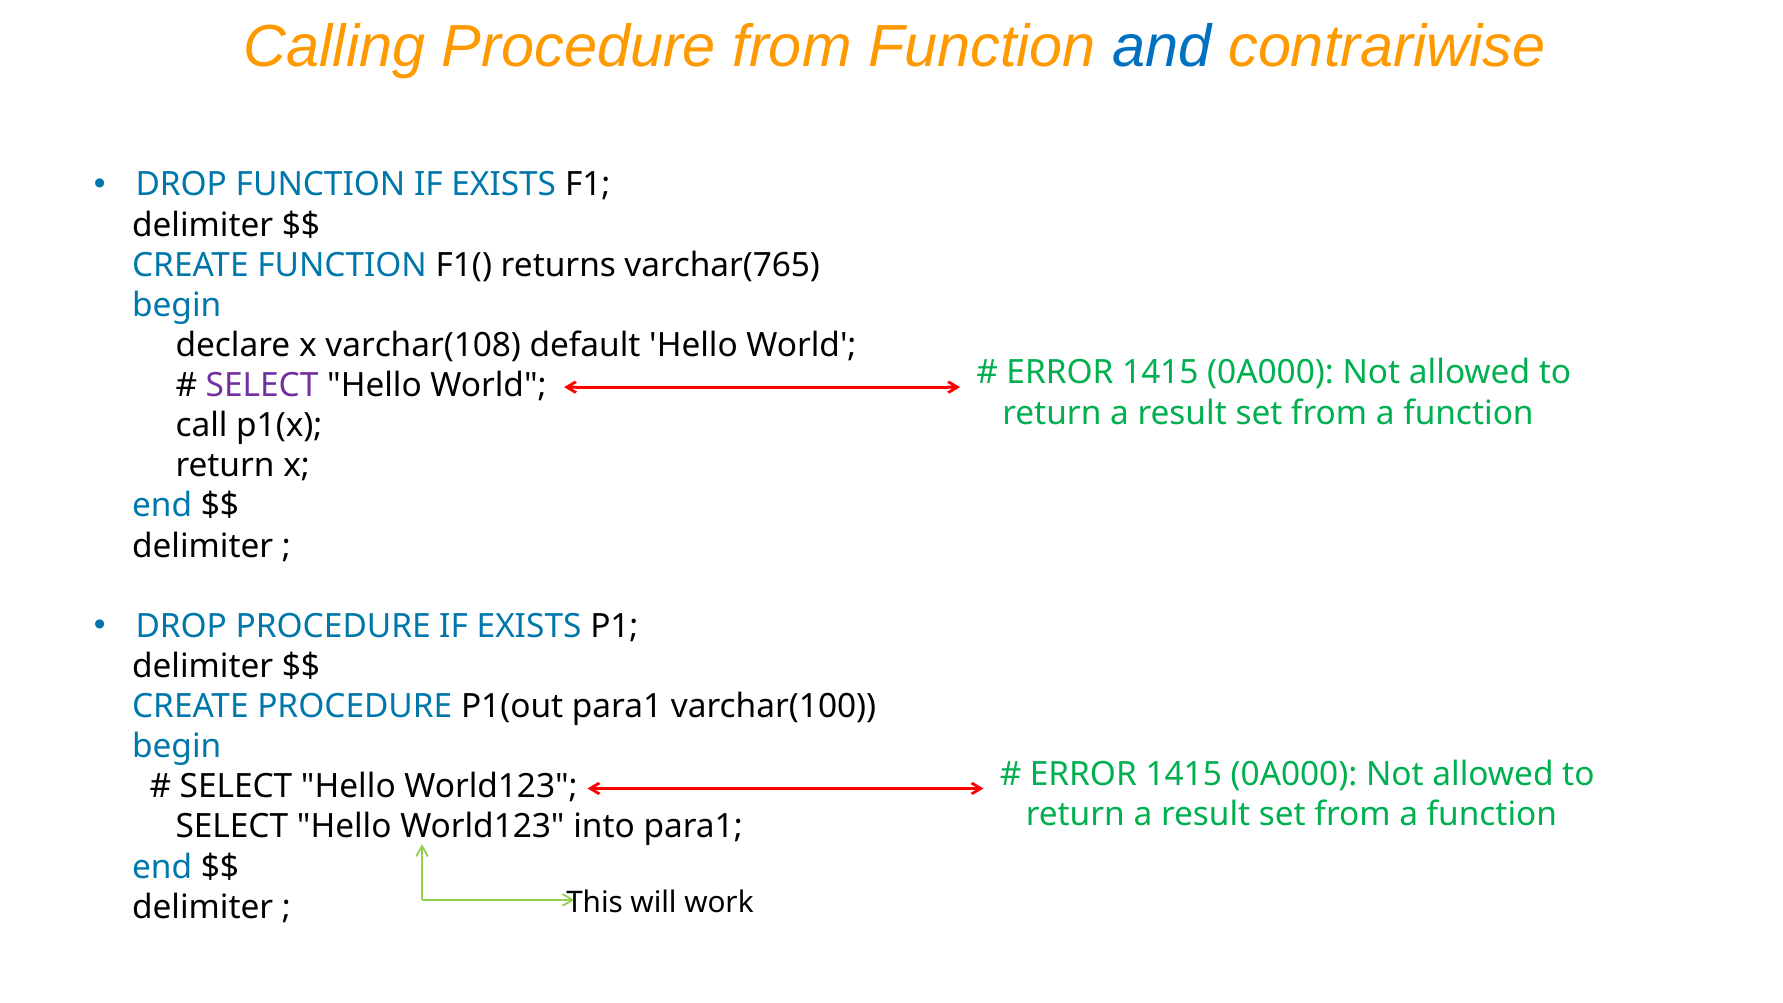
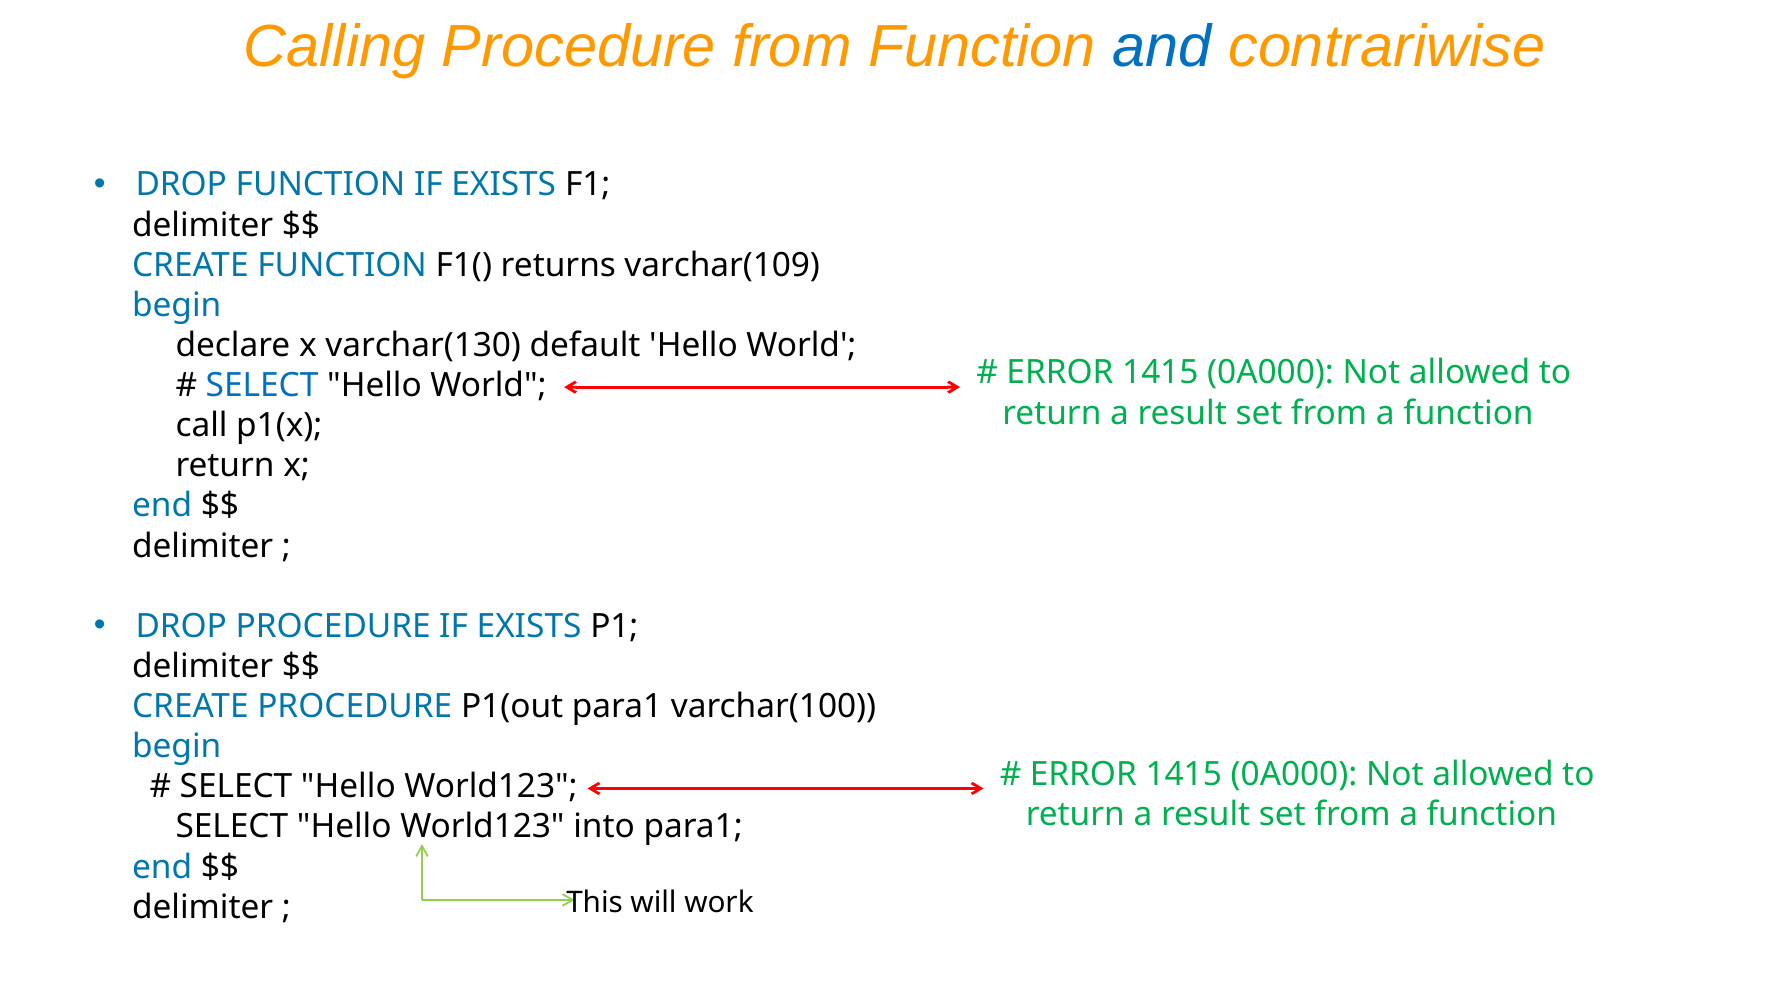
varchar(765: varchar(765 -> varchar(109 (722, 265)
varchar(108: varchar(108 -> varchar(130 (423, 345)
SELECT colour: purple -> blue (262, 386)
